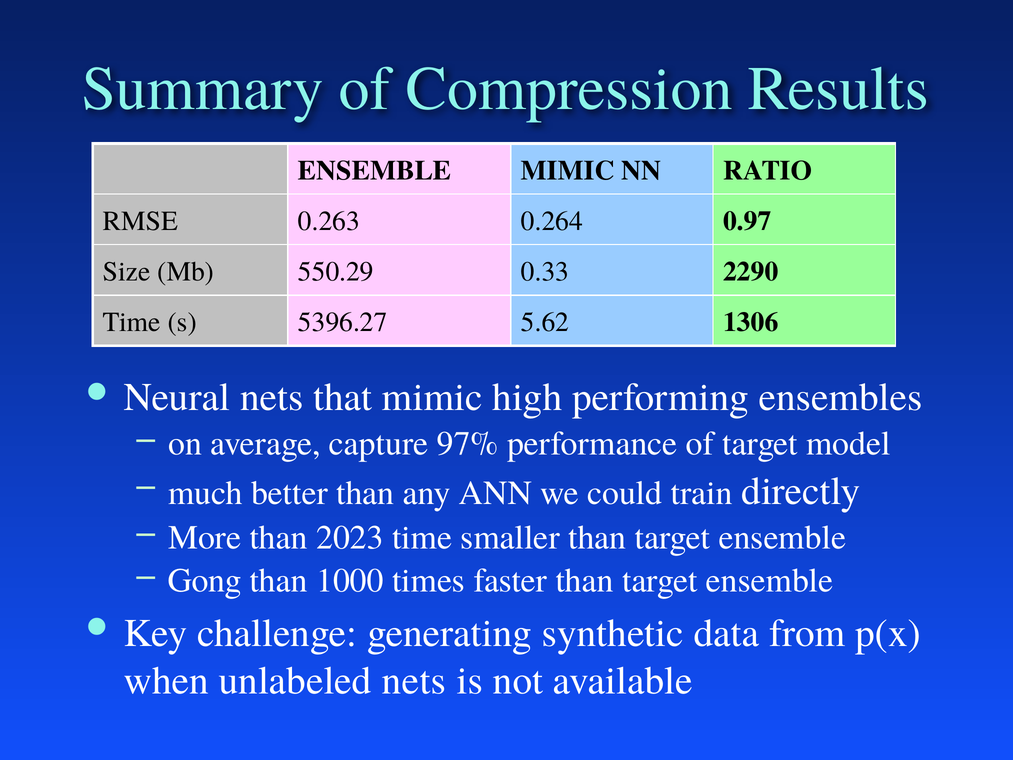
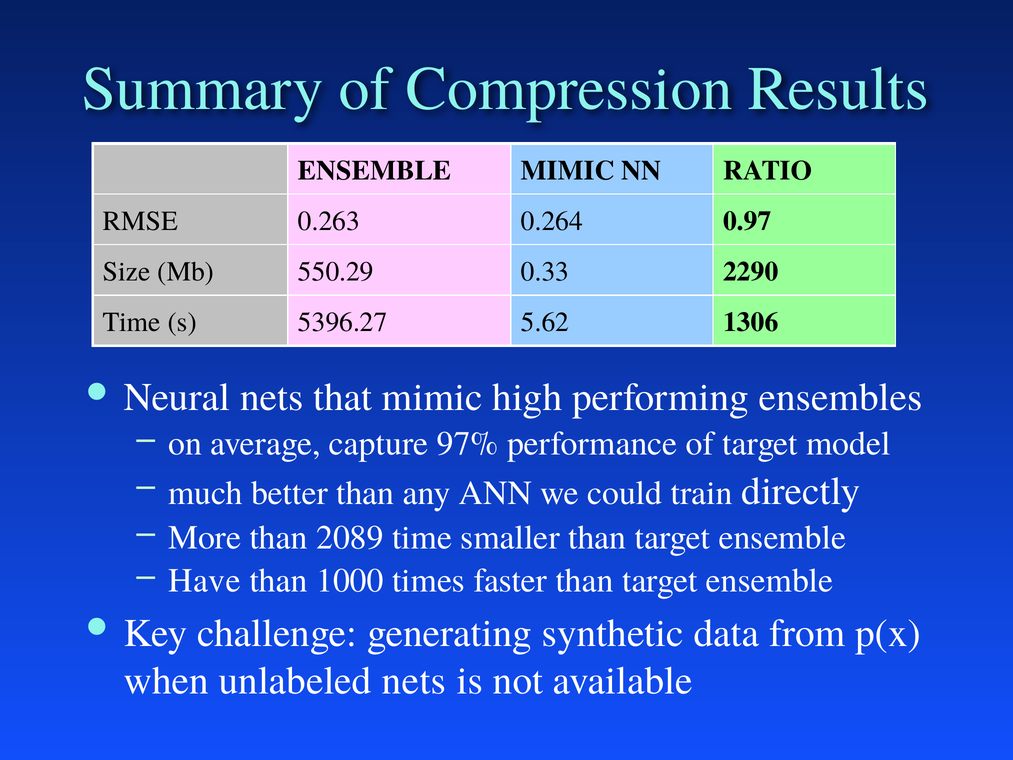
2023: 2023 -> 2089 (350, 537)
Gong: Gong -> Have (205, 580)
